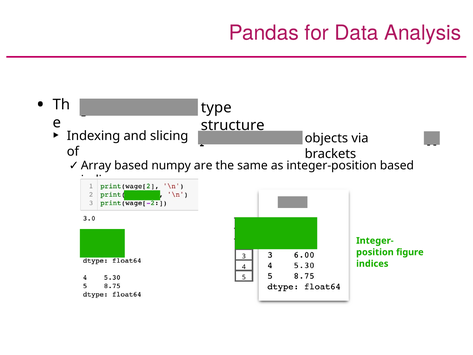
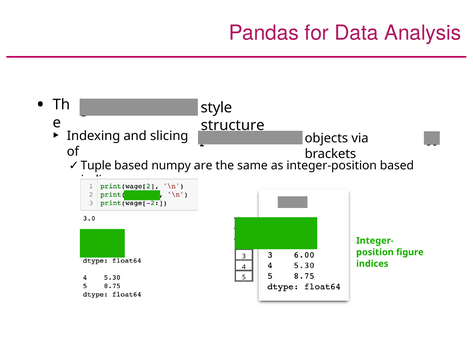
type: type -> style (216, 107)
Array: Array -> Tuple (96, 165)
